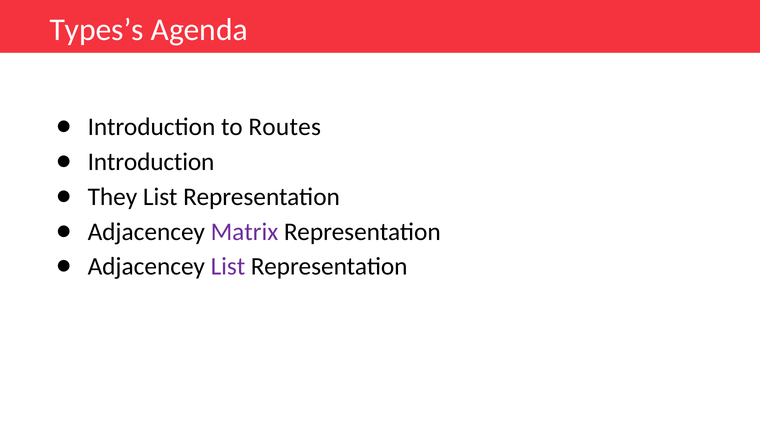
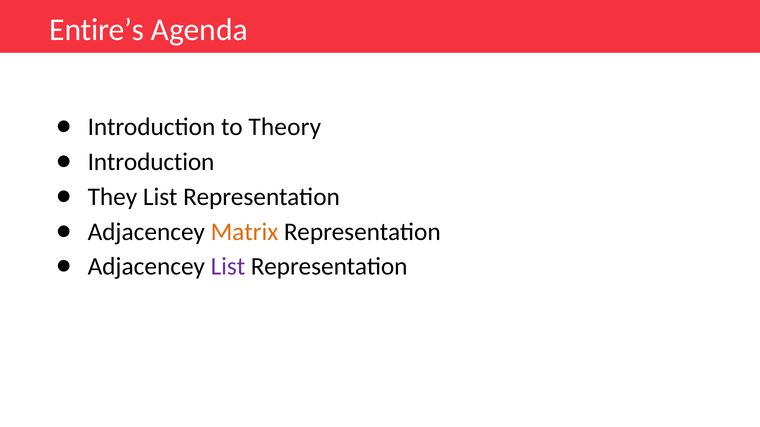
Types’s: Types’s -> Entire’s (97, 30)
Routes: Routes -> Theory (285, 127)
Matrix colour: purple -> orange (244, 232)
